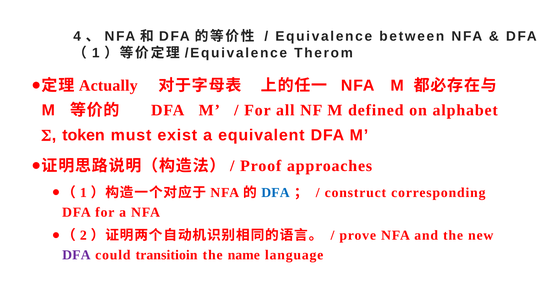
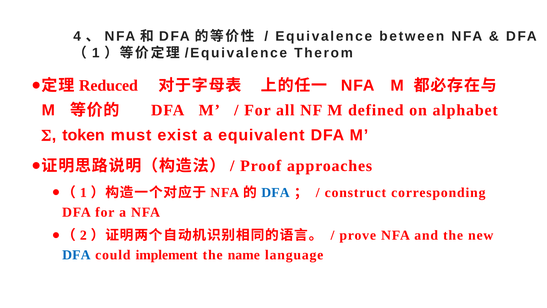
Actually: Actually -> Reduced (108, 85)
DFA colour: purple -> blue (76, 255)
transitioin: transitioin -> implement (167, 255)
